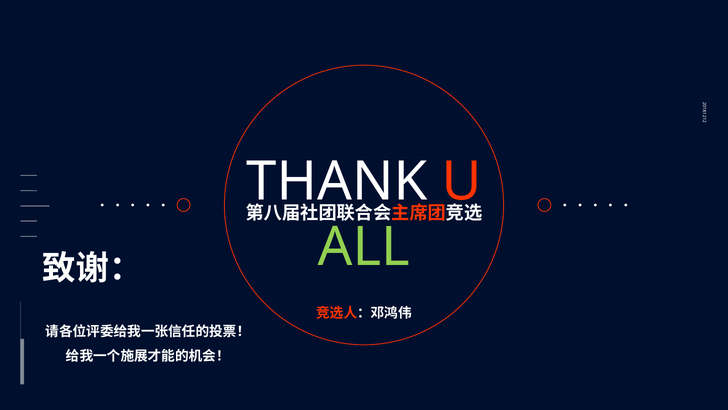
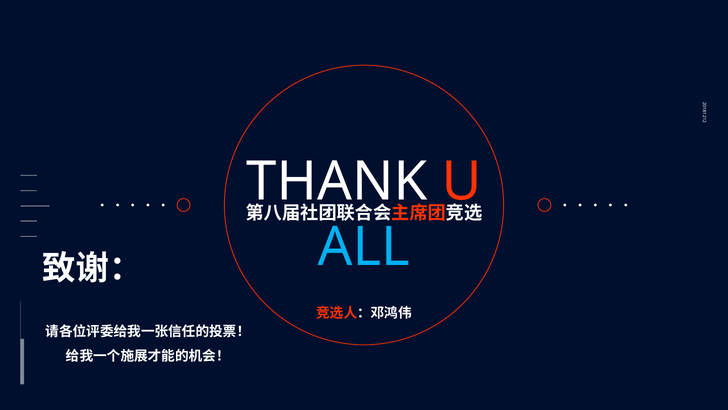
ALL colour: light green -> light blue (364, 247)
